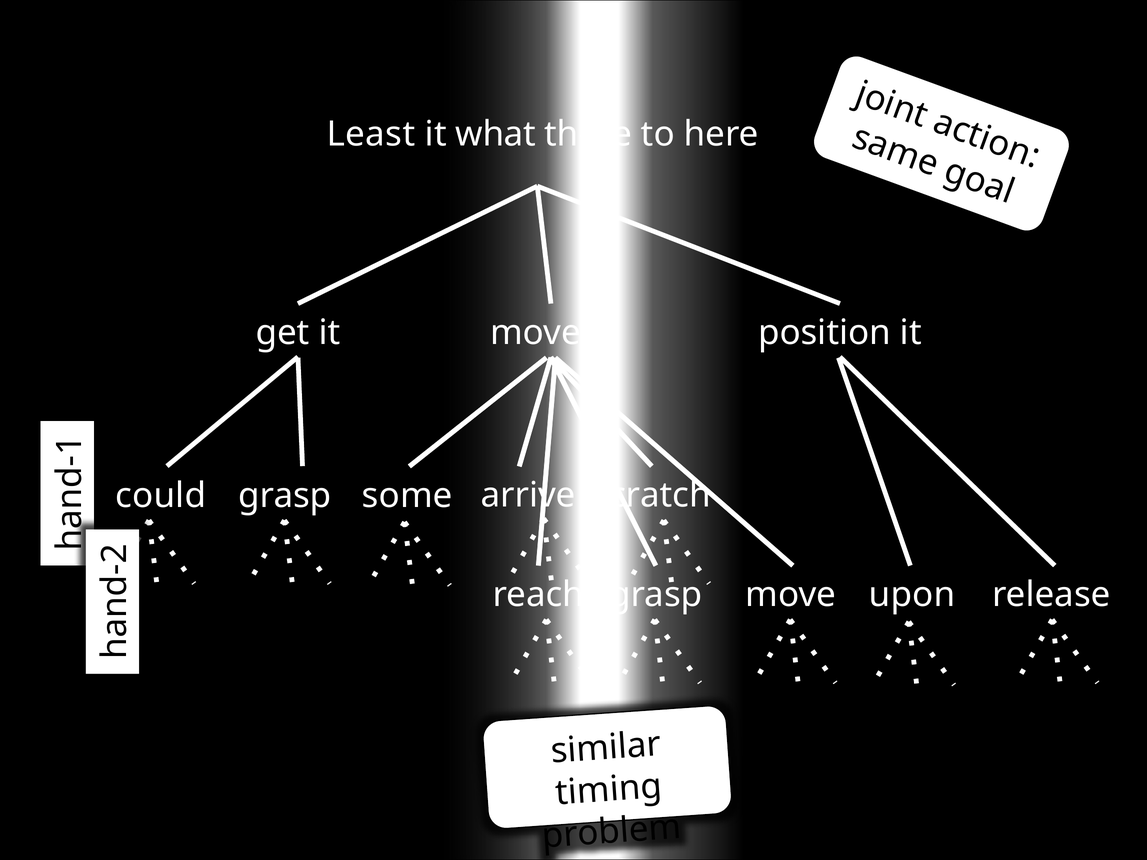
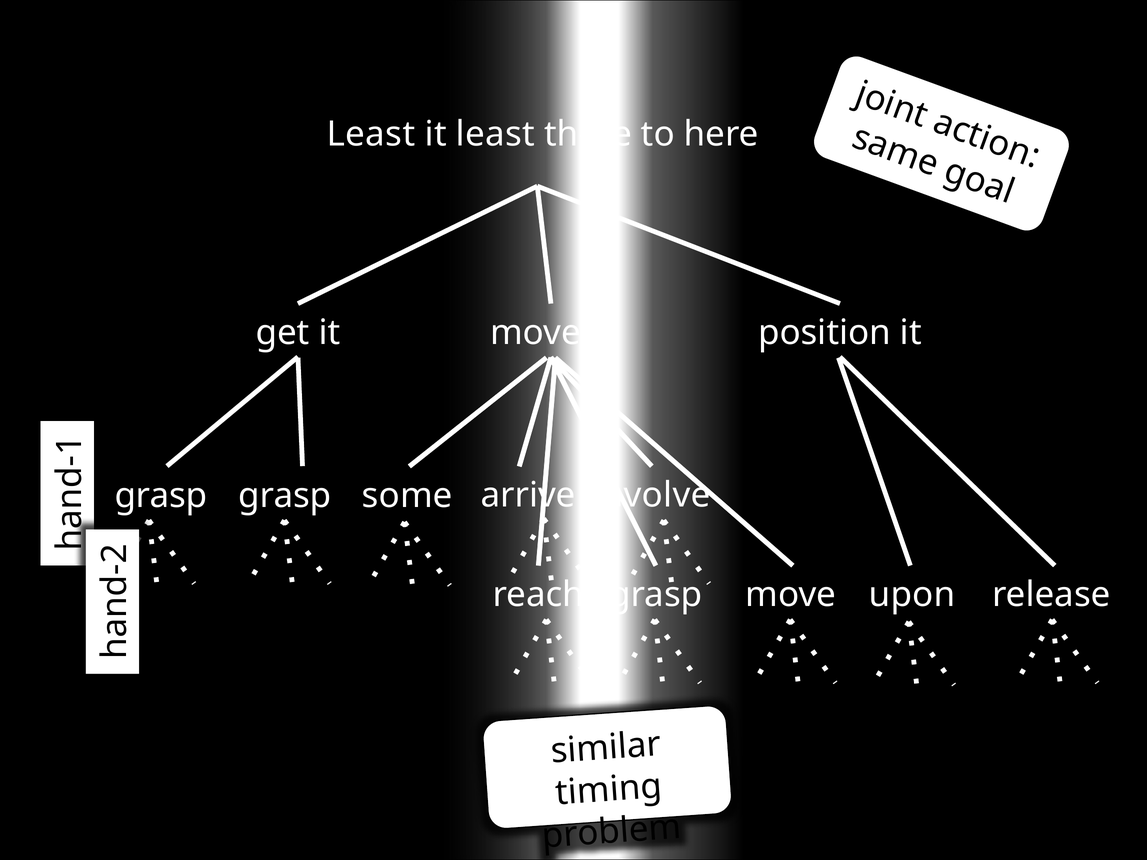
it what: what -> least (495, 134)
scratch: scratch -> involve (651, 495)
could: could -> grasp (161, 496)
